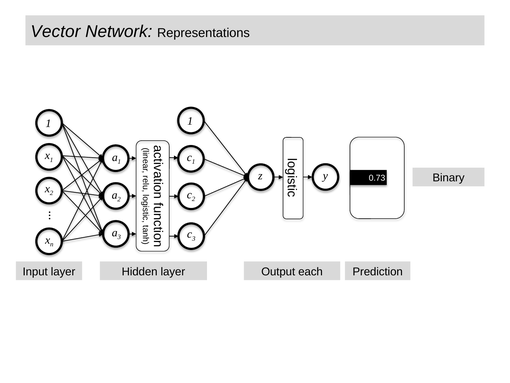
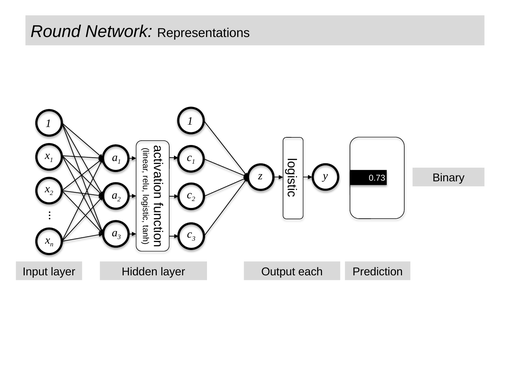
Vector: Vector -> Round (56, 31)
